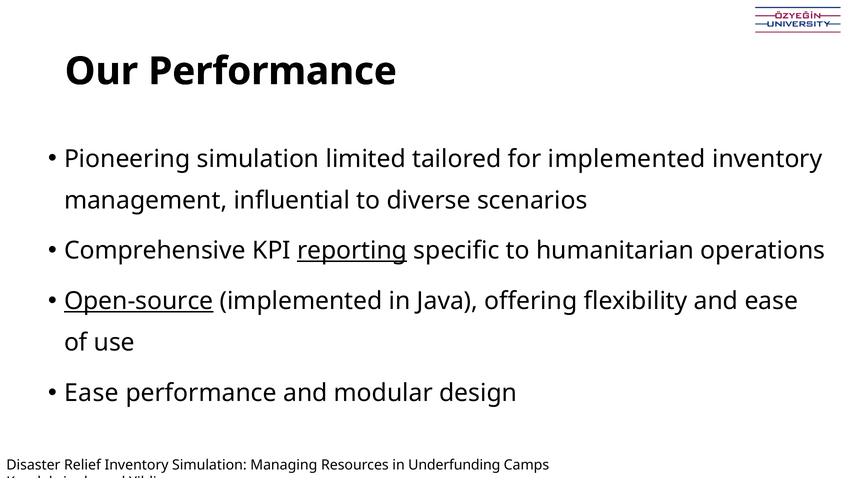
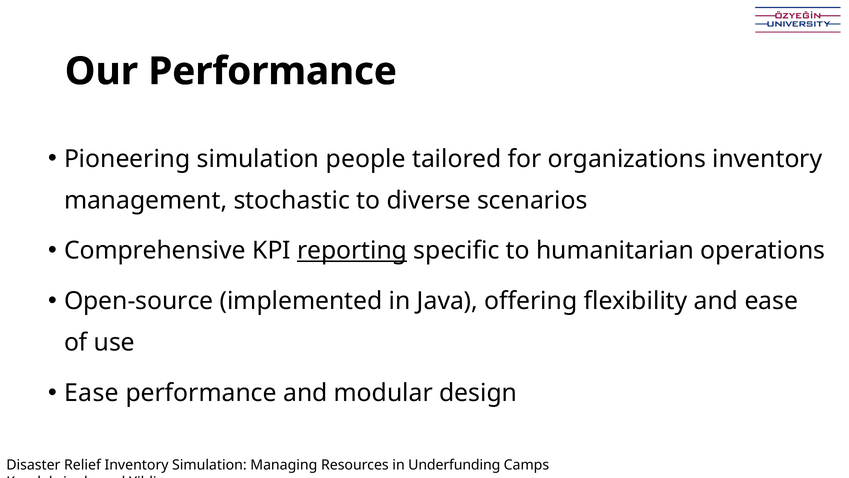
limited: limited -> people (366, 159)
for implemented: implemented -> organizations (627, 159)
influential: influential -> stochastic (292, 200)
Open-source underline: present -> none (139, 301)
